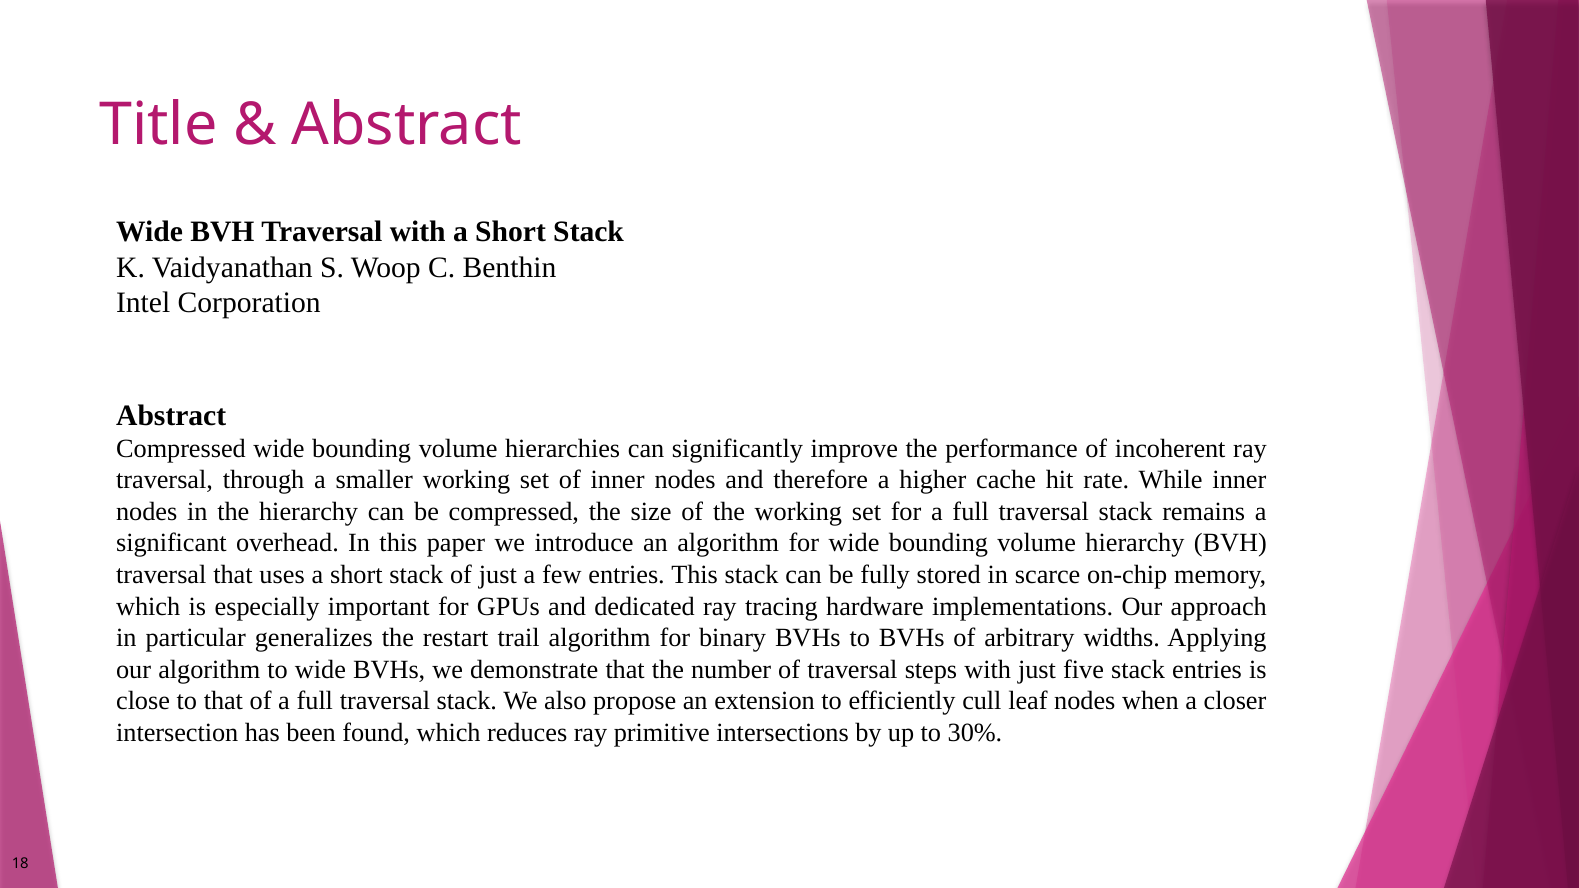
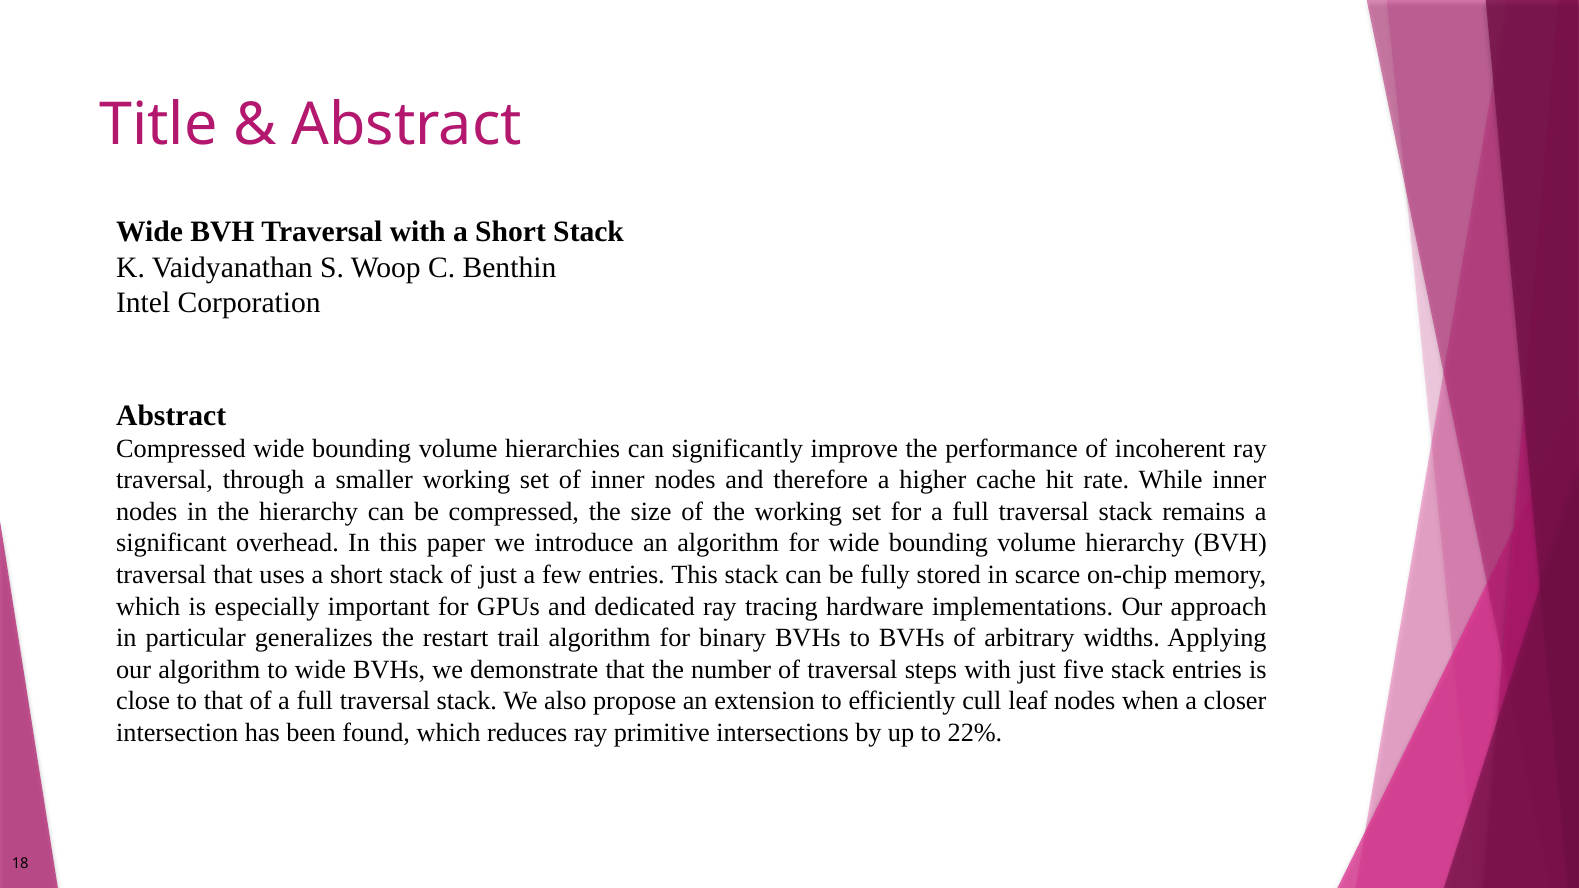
30%: 30% -> 22% (975, 733)
